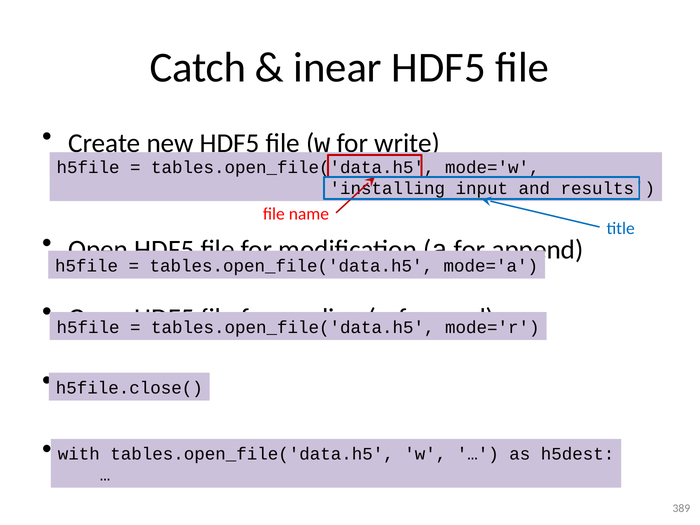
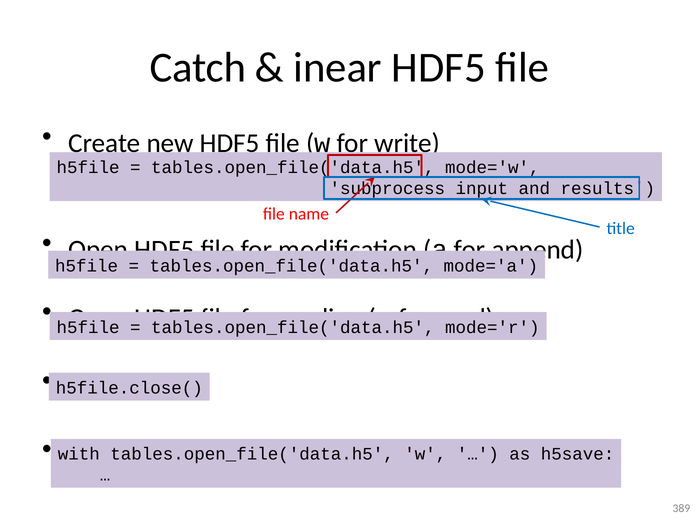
installing: installing -> subprocess (387, 188)
h5dest: h5dest -> h5save (578, 454)
